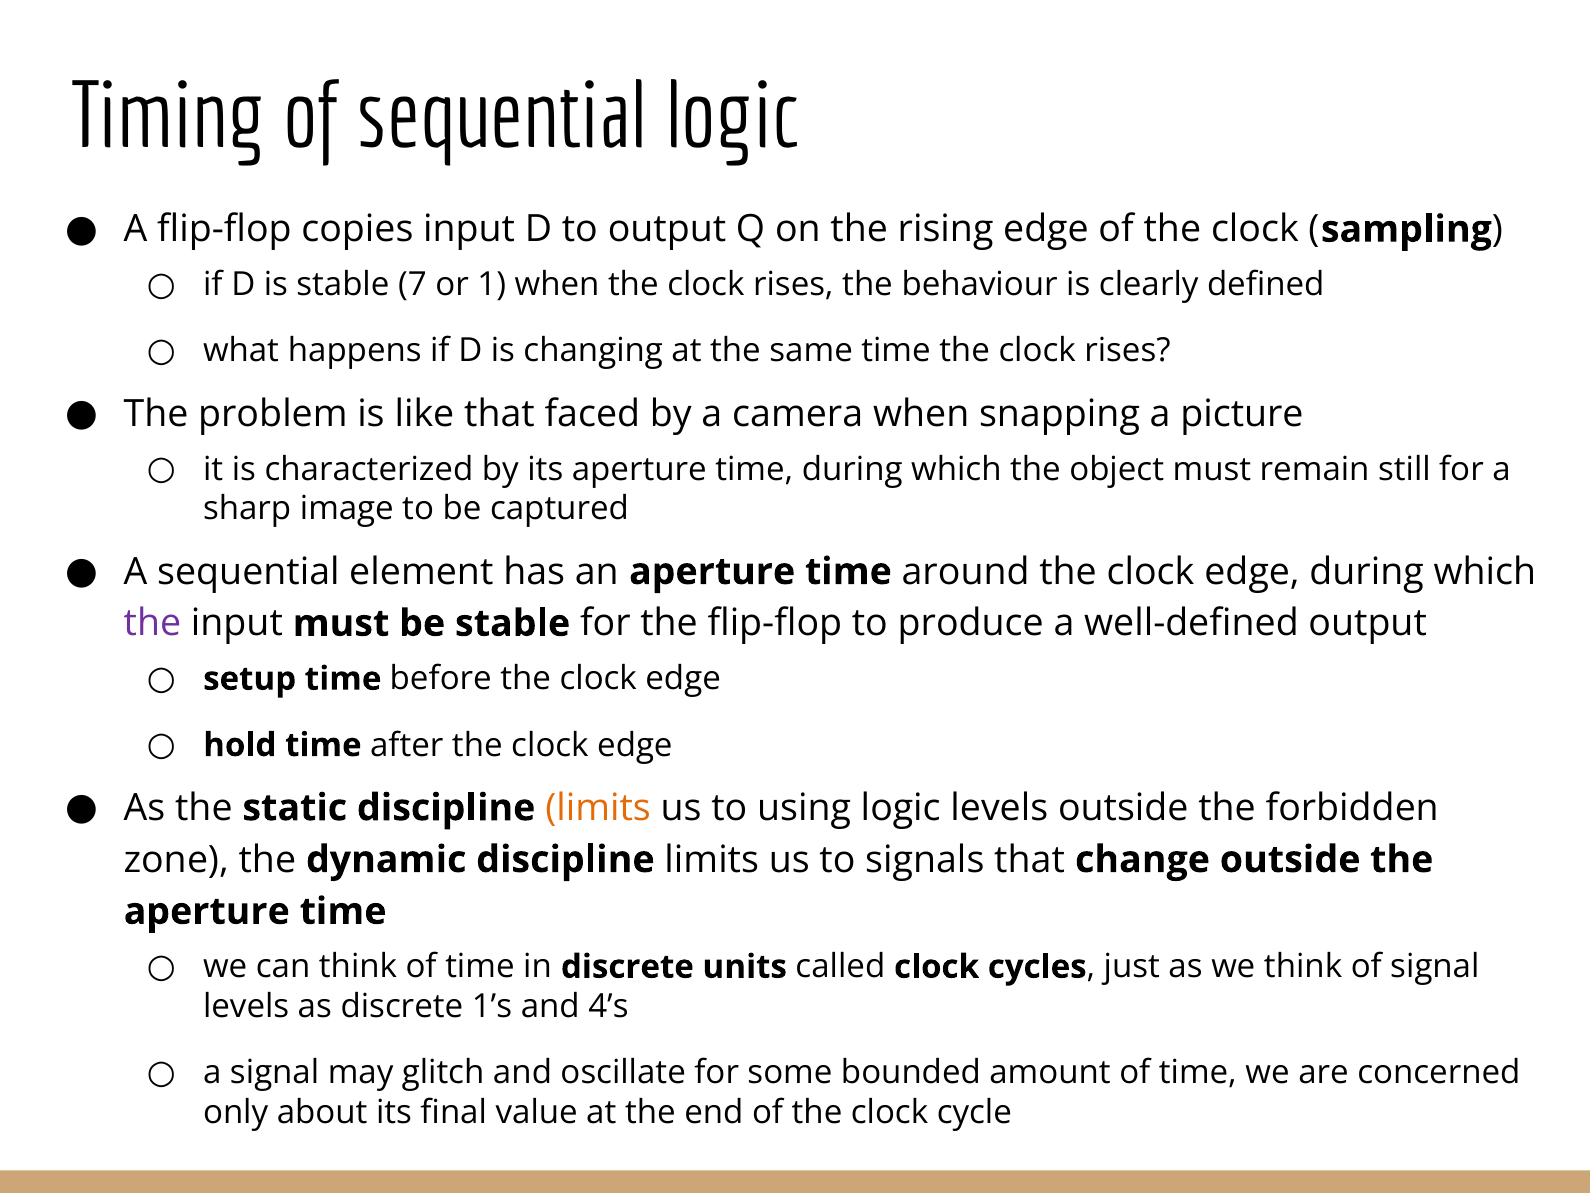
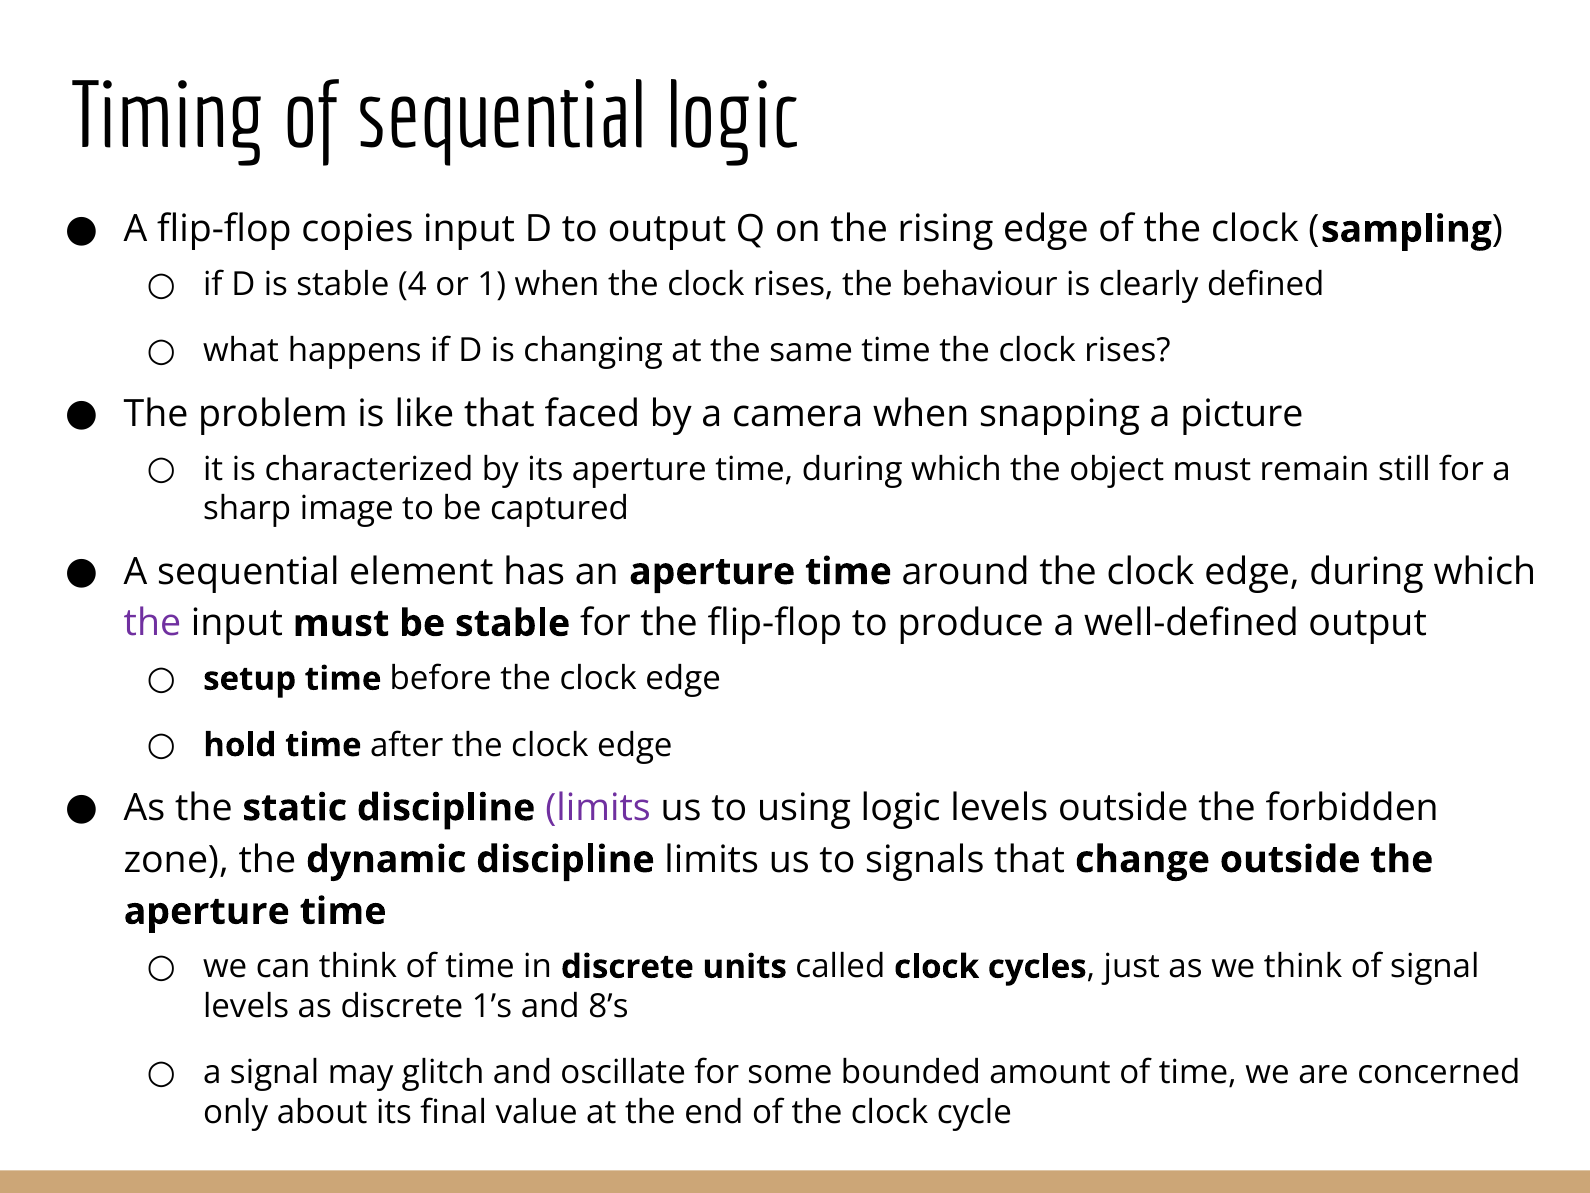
7: 7 -> 4 (412, 285)
limits colour: orange -> purple (598, 808)
4’s: 4’s -> 8’s (608, 1006)
